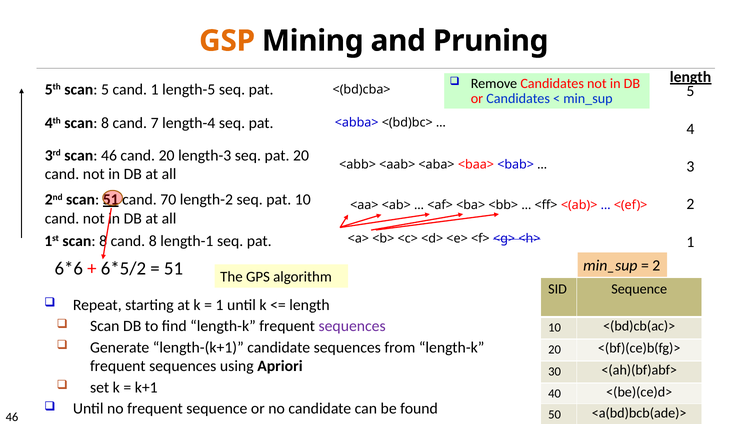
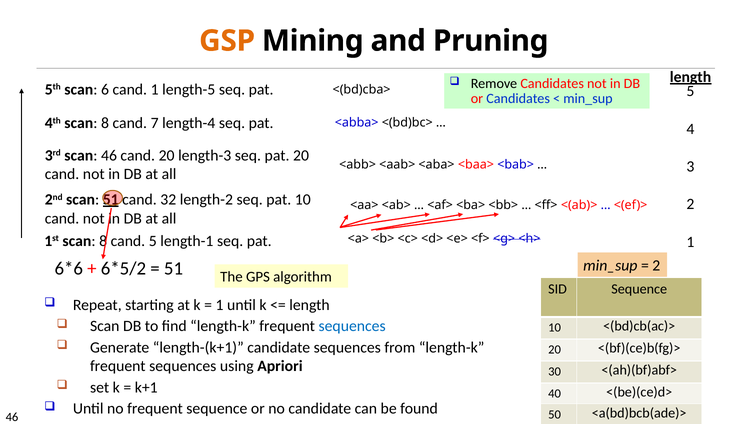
scan 5: 5 -> 6 (105, 90)
70: 70 -> 32 (168, 200)
cand 8: 8 -> 5 (153, 241)
sequences colour: purple -> blue (352, 326)
